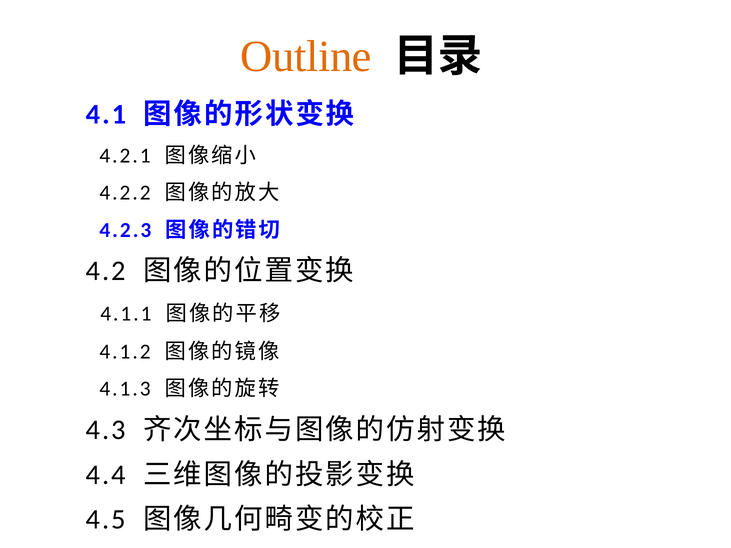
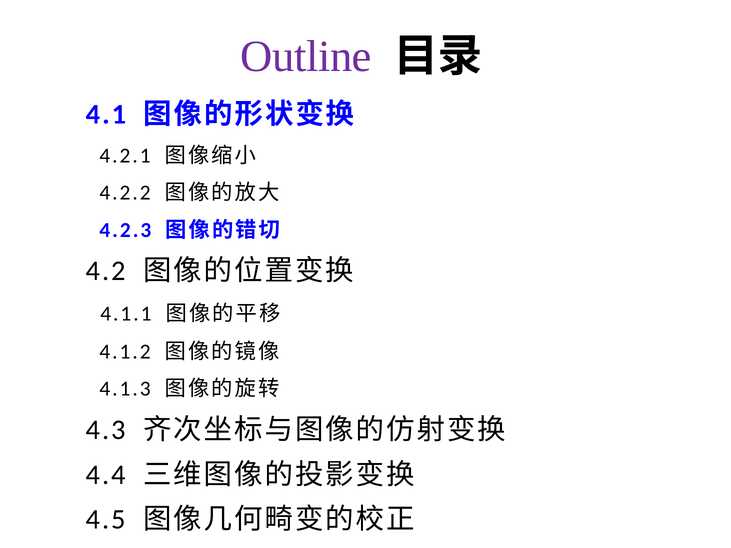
Outline colour: orange -> purple (306, 57)
